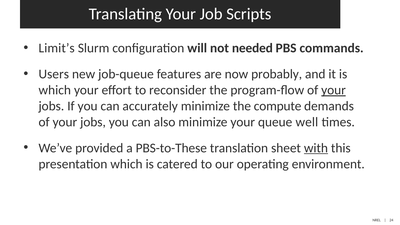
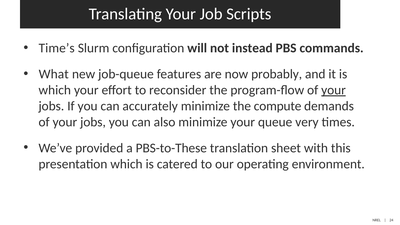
Limit’s: Limit’s -> Time’s (57, 48)
needed: needed -> instead (252, 48)
Users: Users -> What (54, 74)
well: well -> very (307, 122)
with underline: present -> none (316, 148)
